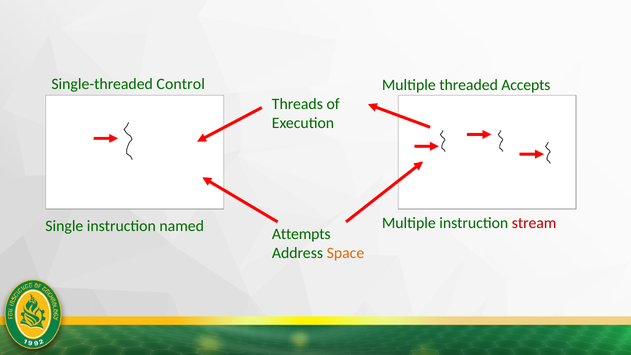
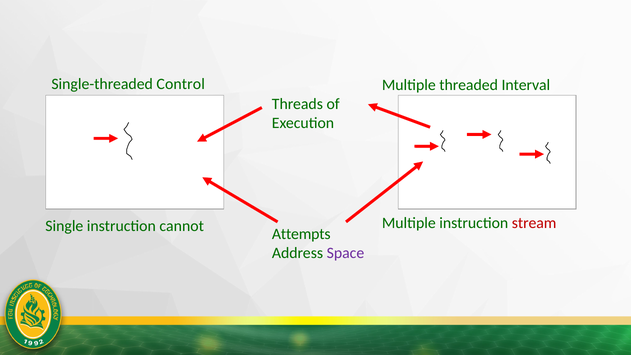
Accepts: Accepts -> Interval (526, 85)
named: named -> cannot (182, 226)
Space colour: orange -> purple (345, 253)
